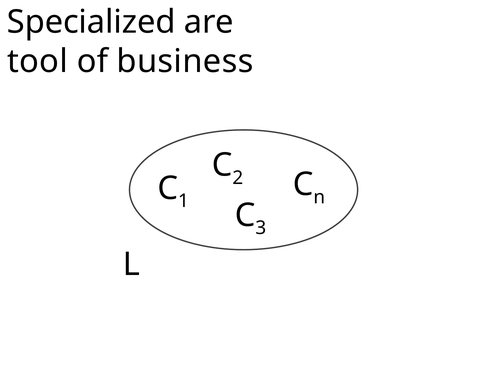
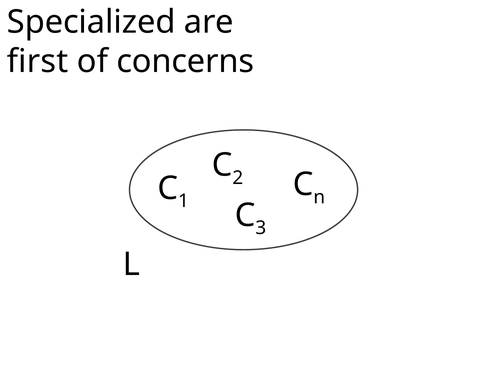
tool: tool -> first (38, 61)
business: business -> concerns (185, 61)
